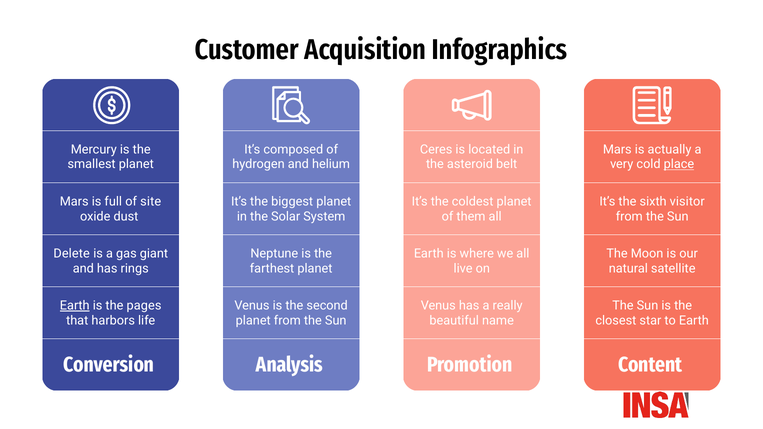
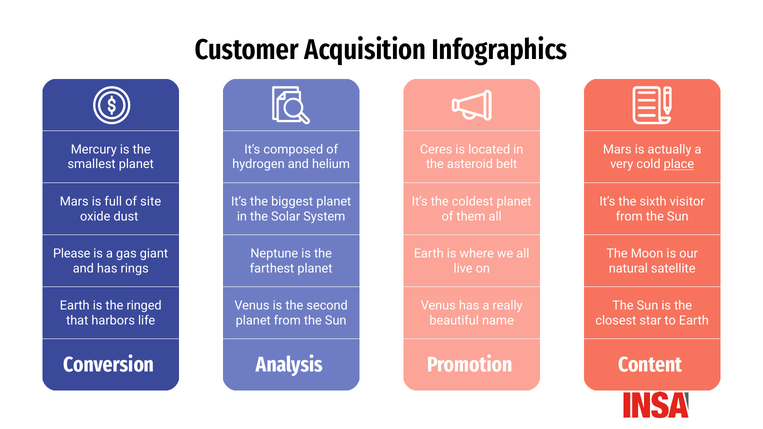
Delete: Delete -> Please (72, 254)
Earth underline: present -> none (75, 306)
pages: pages -> ringed (144, 306)
